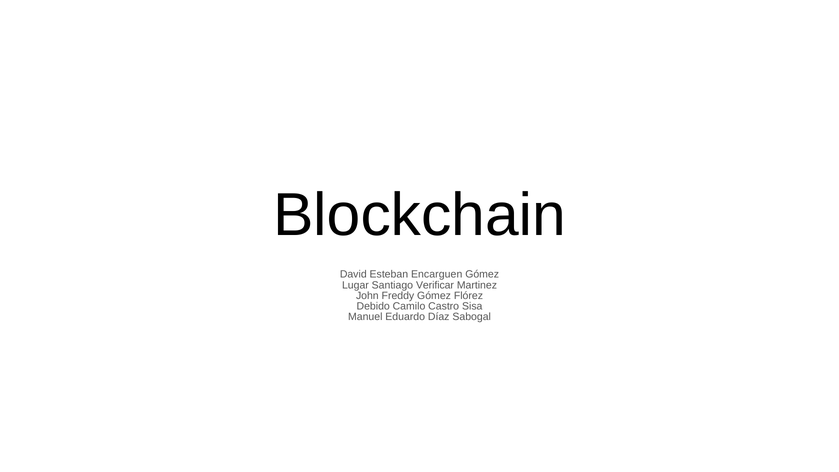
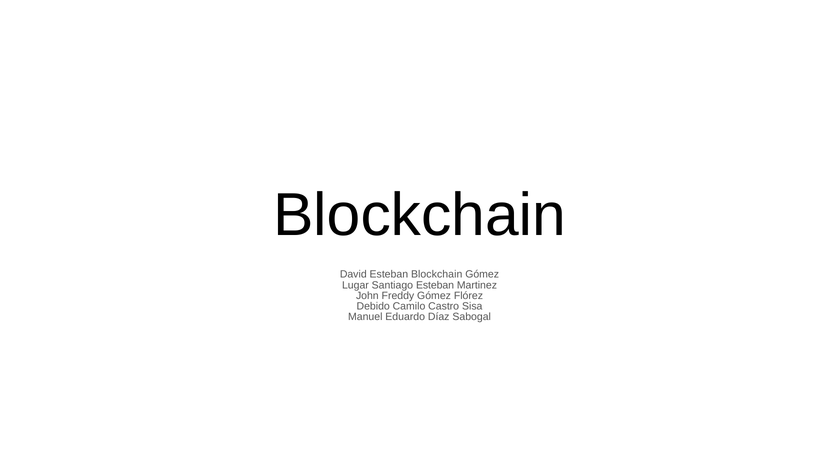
Esteban Encarguen: Encarguen -> Blockchain (437, 274)
Santiago Verificar: Verificar -> Esteban (435, 285)
